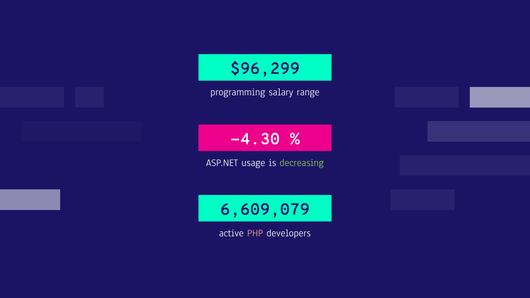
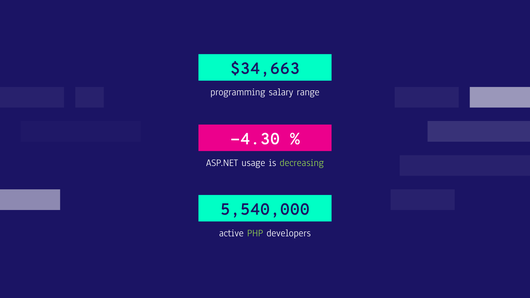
$96,299: $96,299 -> $34,663 (265, 69)
6,609,079: 6,609,079 -> 5,540,000 (265, 209)
PHP colour: pink -> light green (255, 233)
